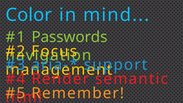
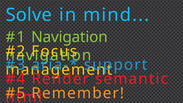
Color: Color -> Solve (29, 15)
Passwords: Passwords -> Navigation (69, 37)
